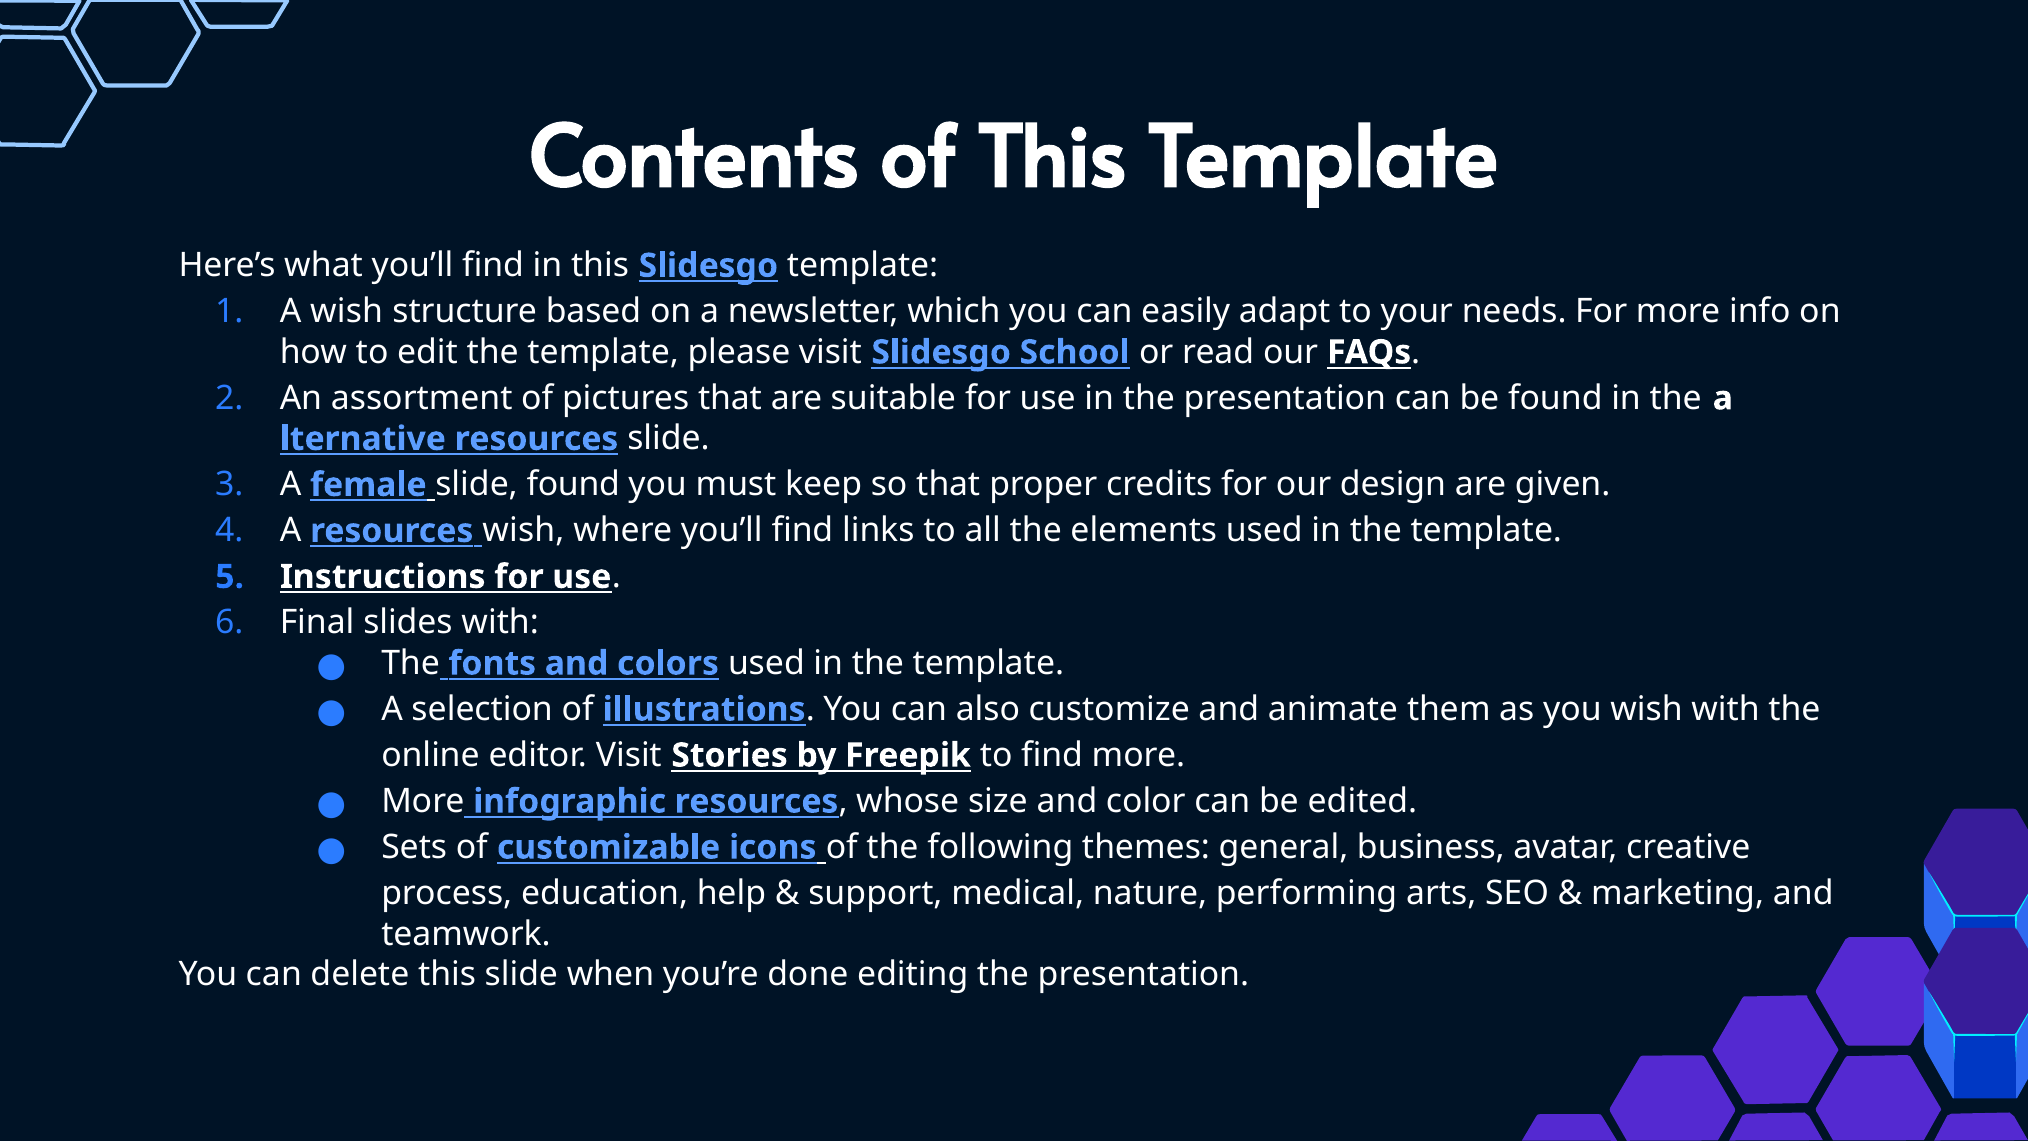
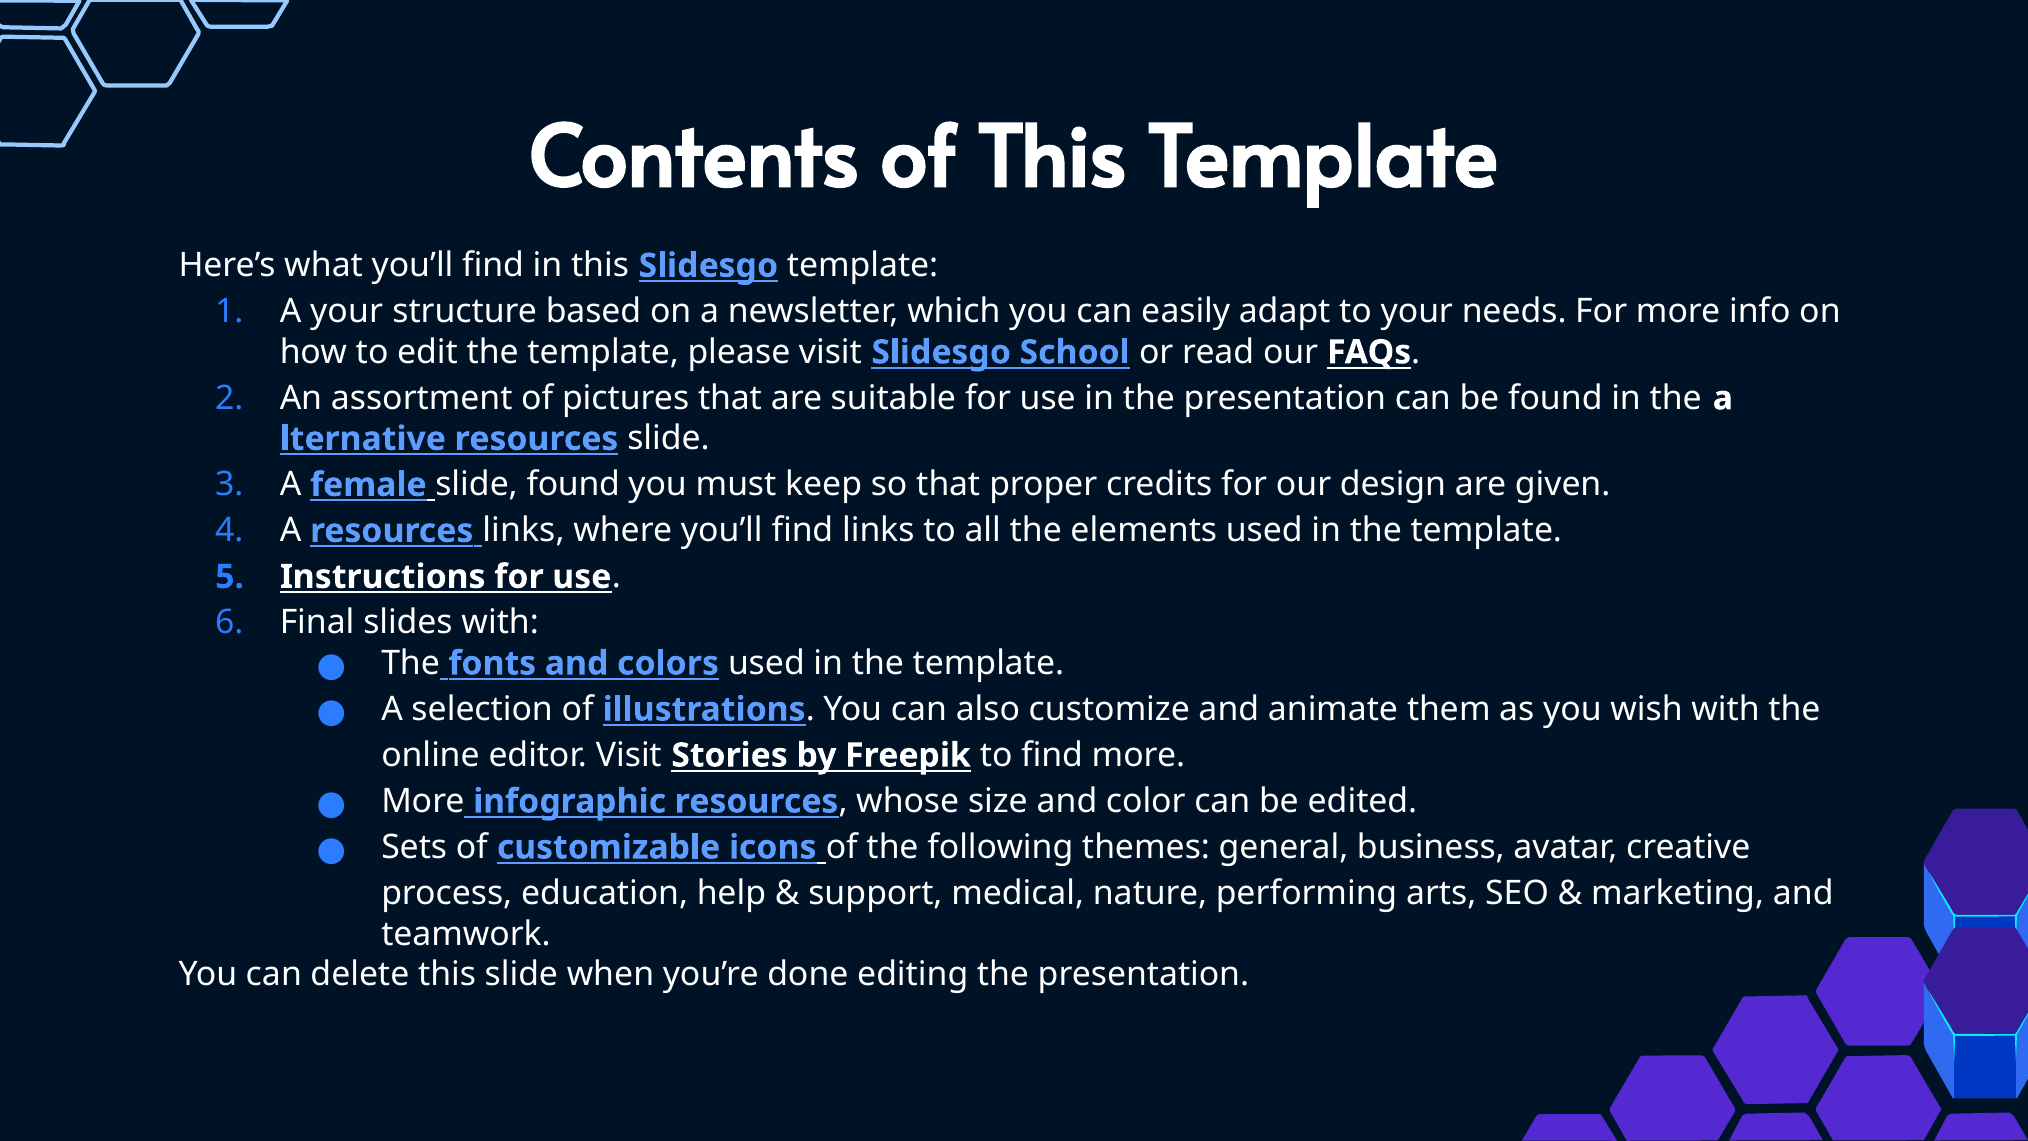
A wish: wish -> your (347, 312)
resources wish: wish -> links (523, 531)
